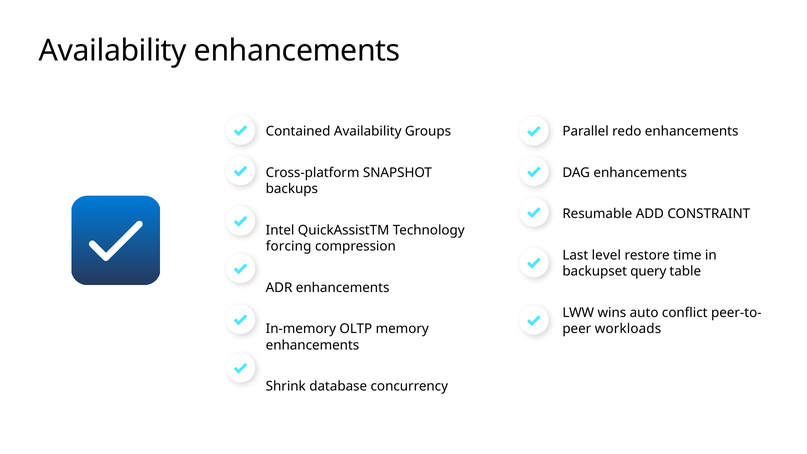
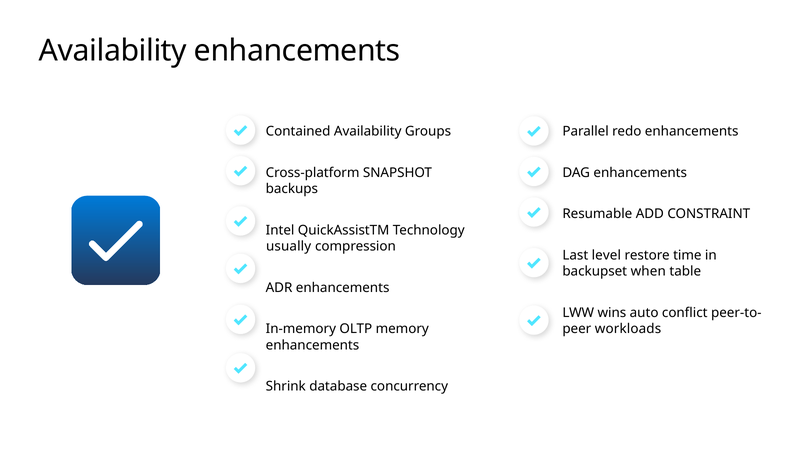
forcing: forcing -> usually (289, 246)
query: query -> when (648, 271)
